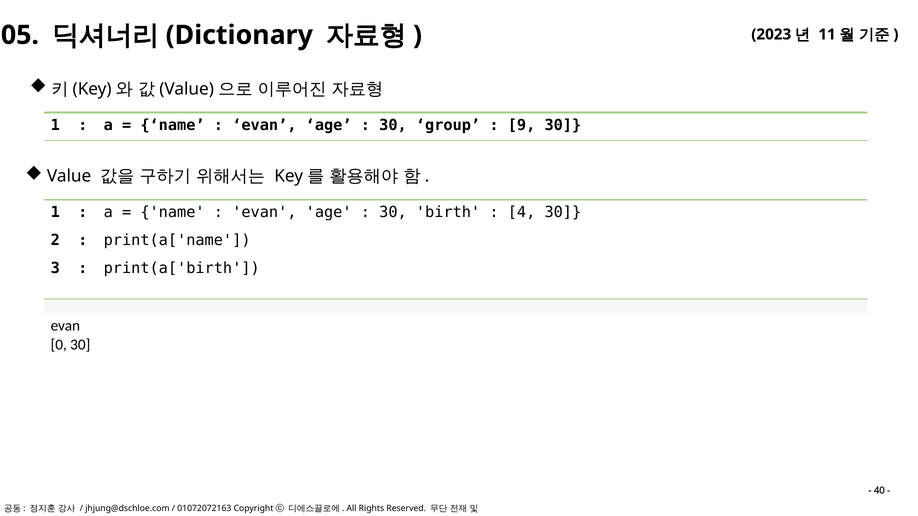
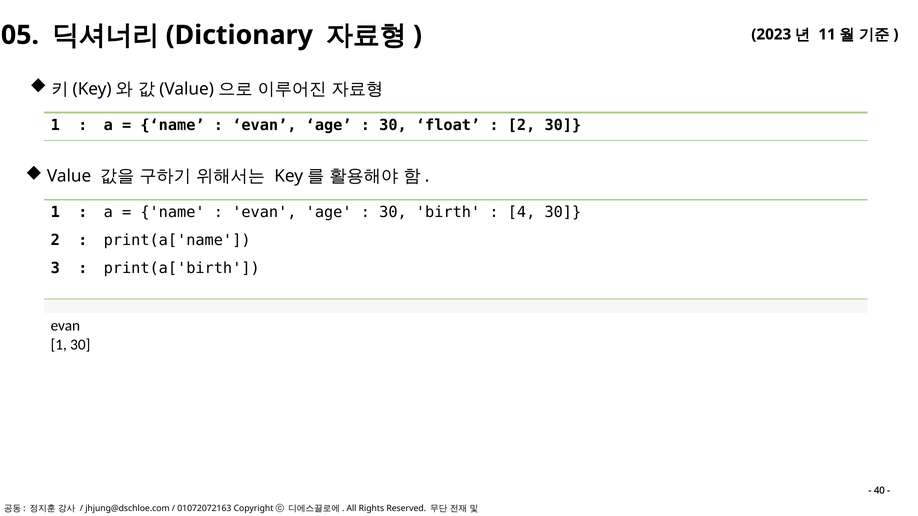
group: group -> float (448, 125)
9: 9 -> 2 (522, 125)
0: 0 -> 1 (59, 345)
